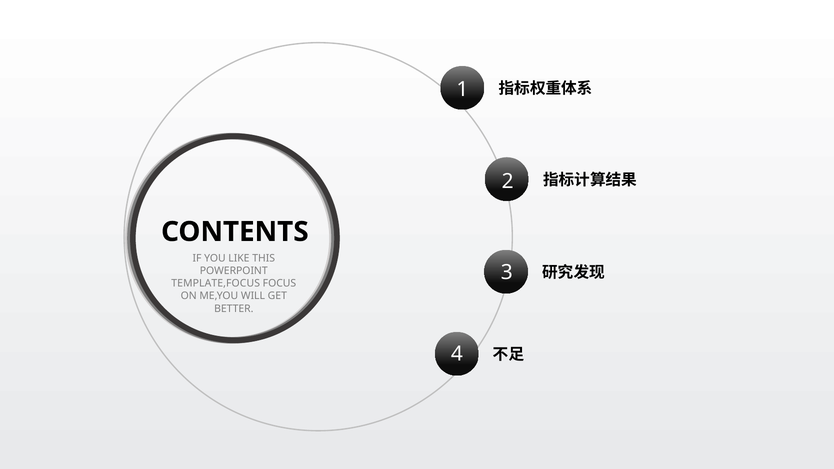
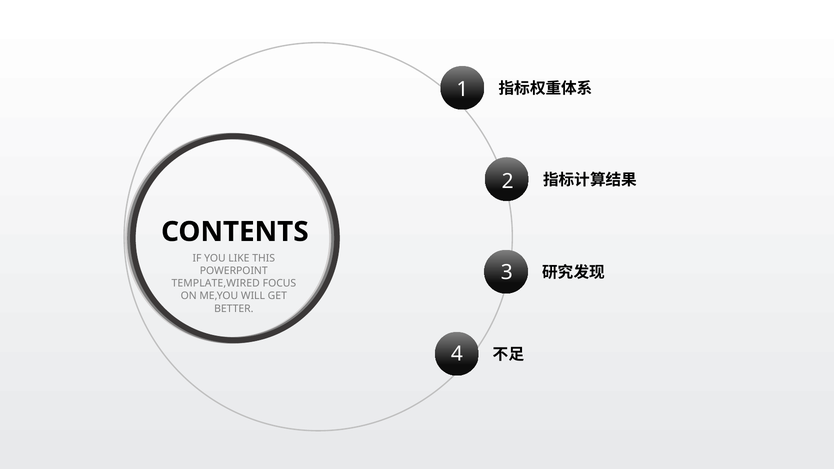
TEMPLATE,FOCUS: TEMPLATE,FOCUS -> TEMPLATE,WIRED (216, 284)
